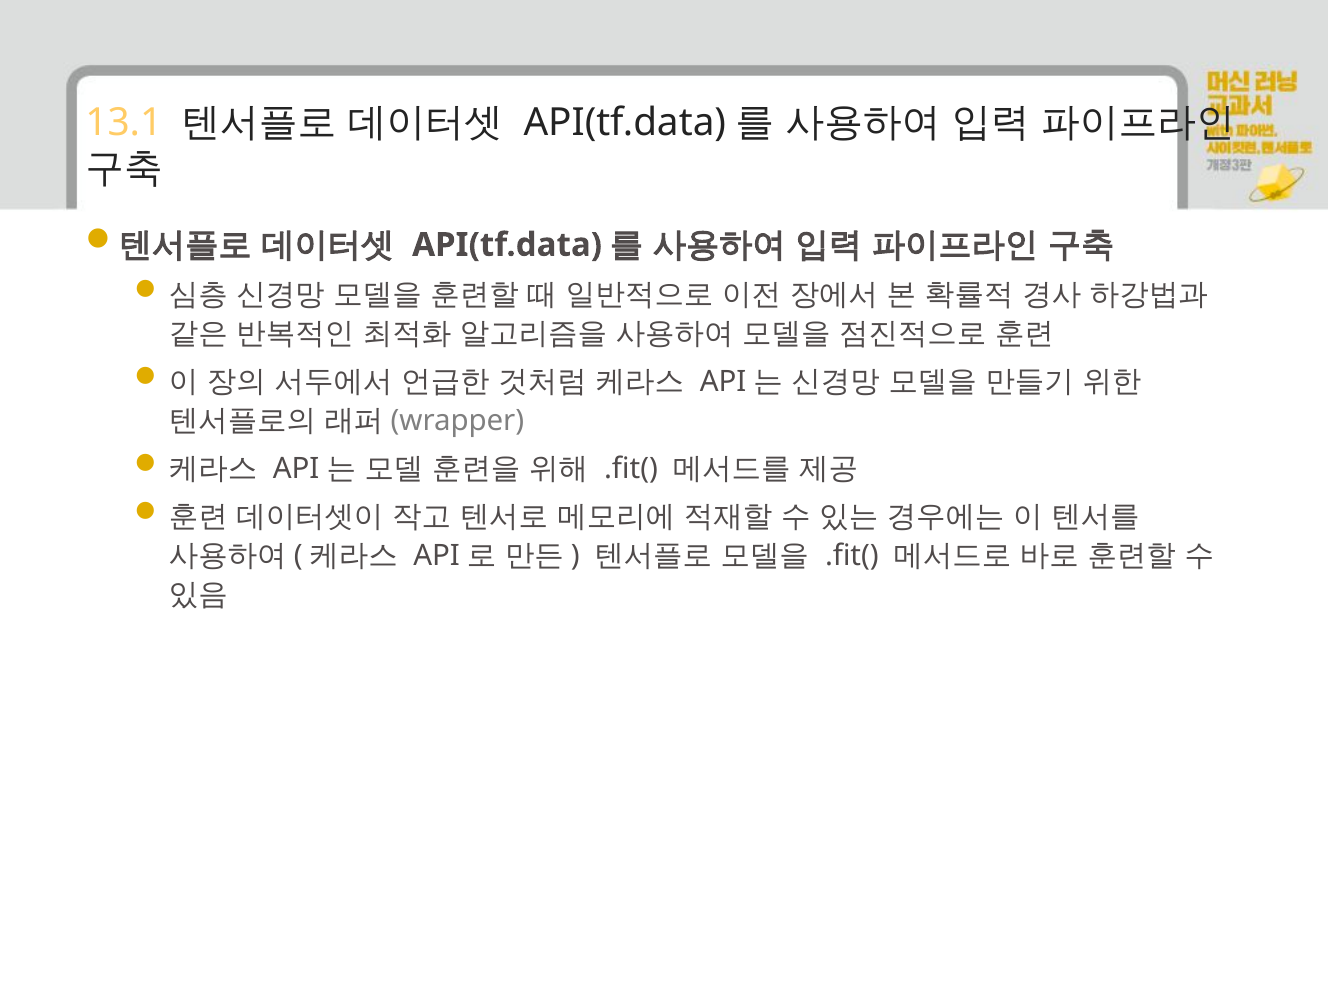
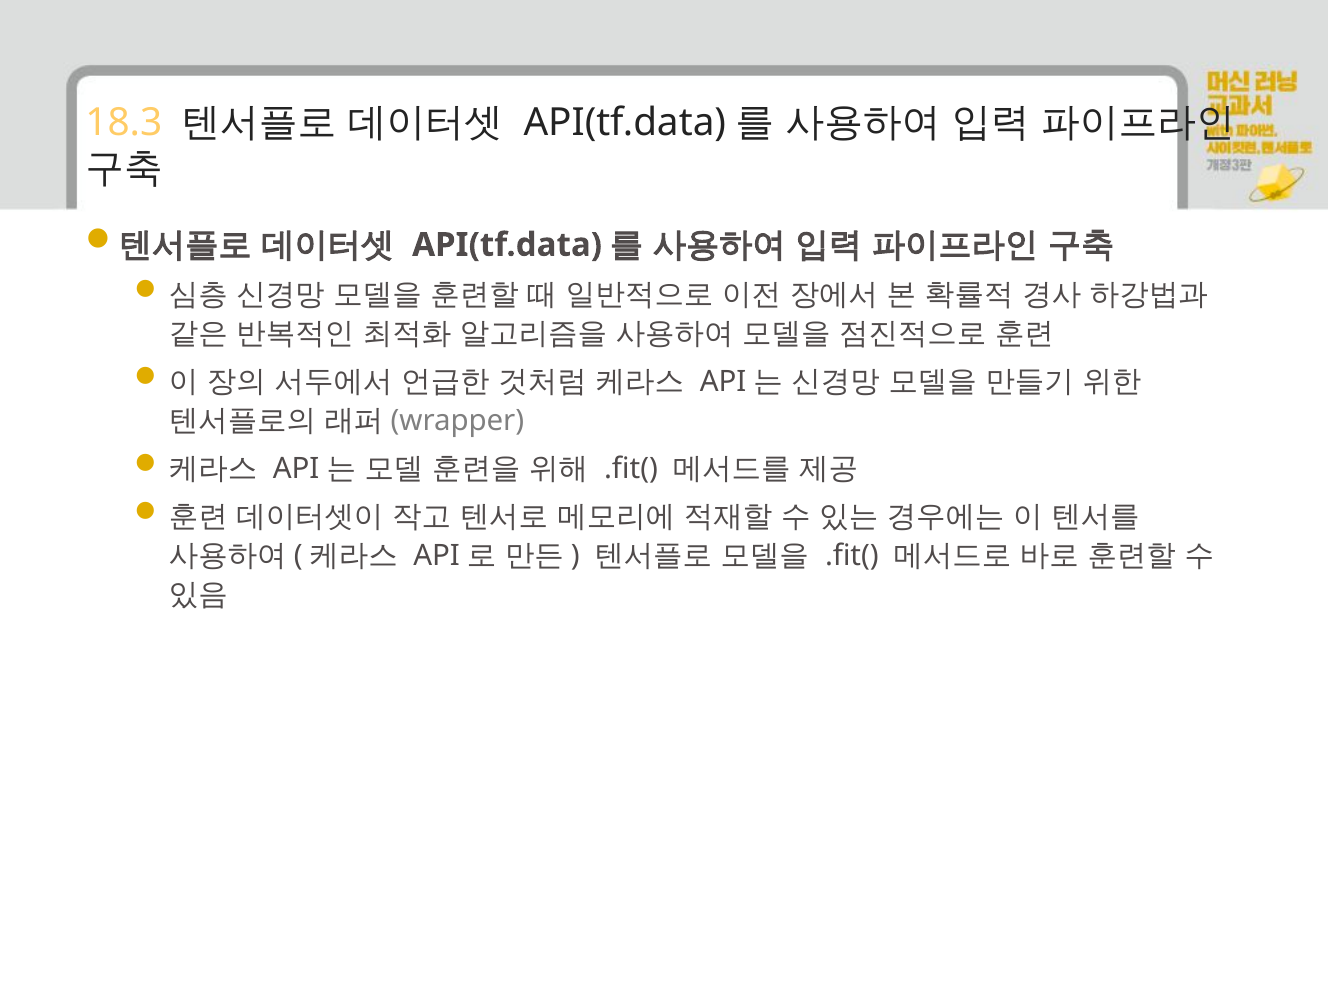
13.1: 13.1 -> 18.3 (124, 122)
